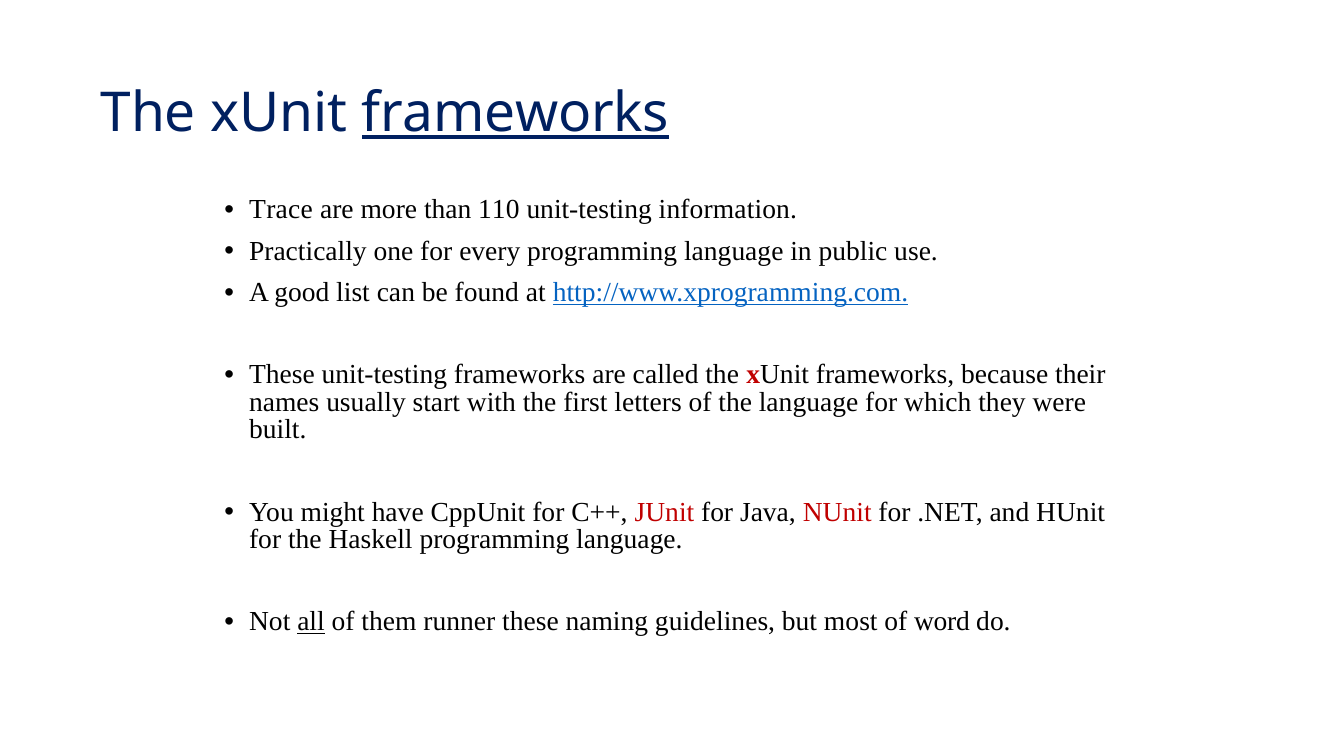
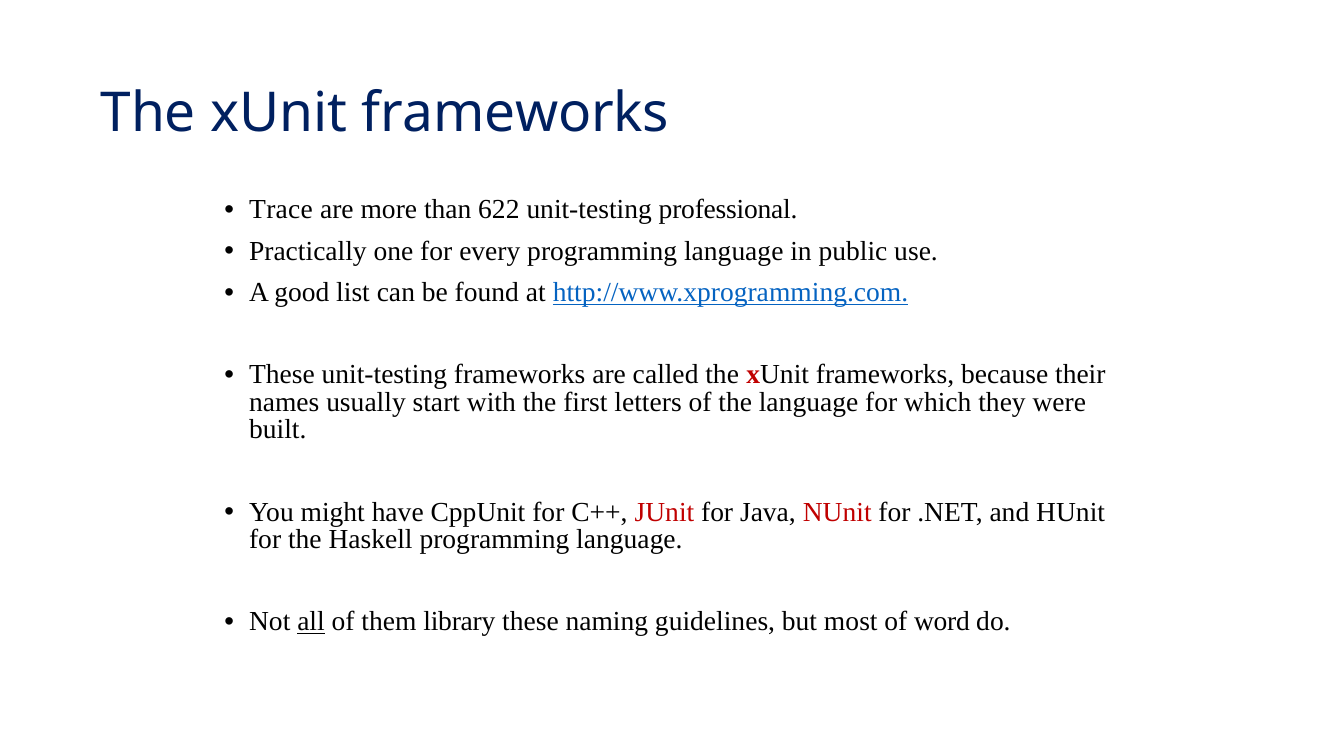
frameworks underline: present -> none (515, 113)
110: 110 -> 622 (499, 210)
information: information -> professional (728, 210)
runner: runner -> library (459, 622)
